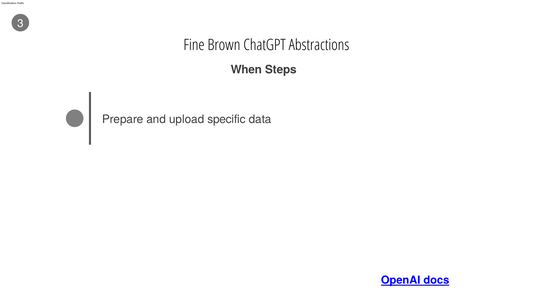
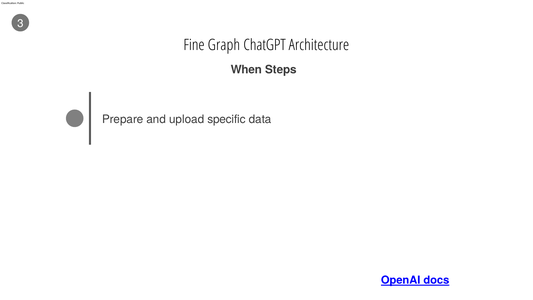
Brown: Brown -> Graph (224, 45)
Abstractions: Abstractions -> Architecture (319, 45)
